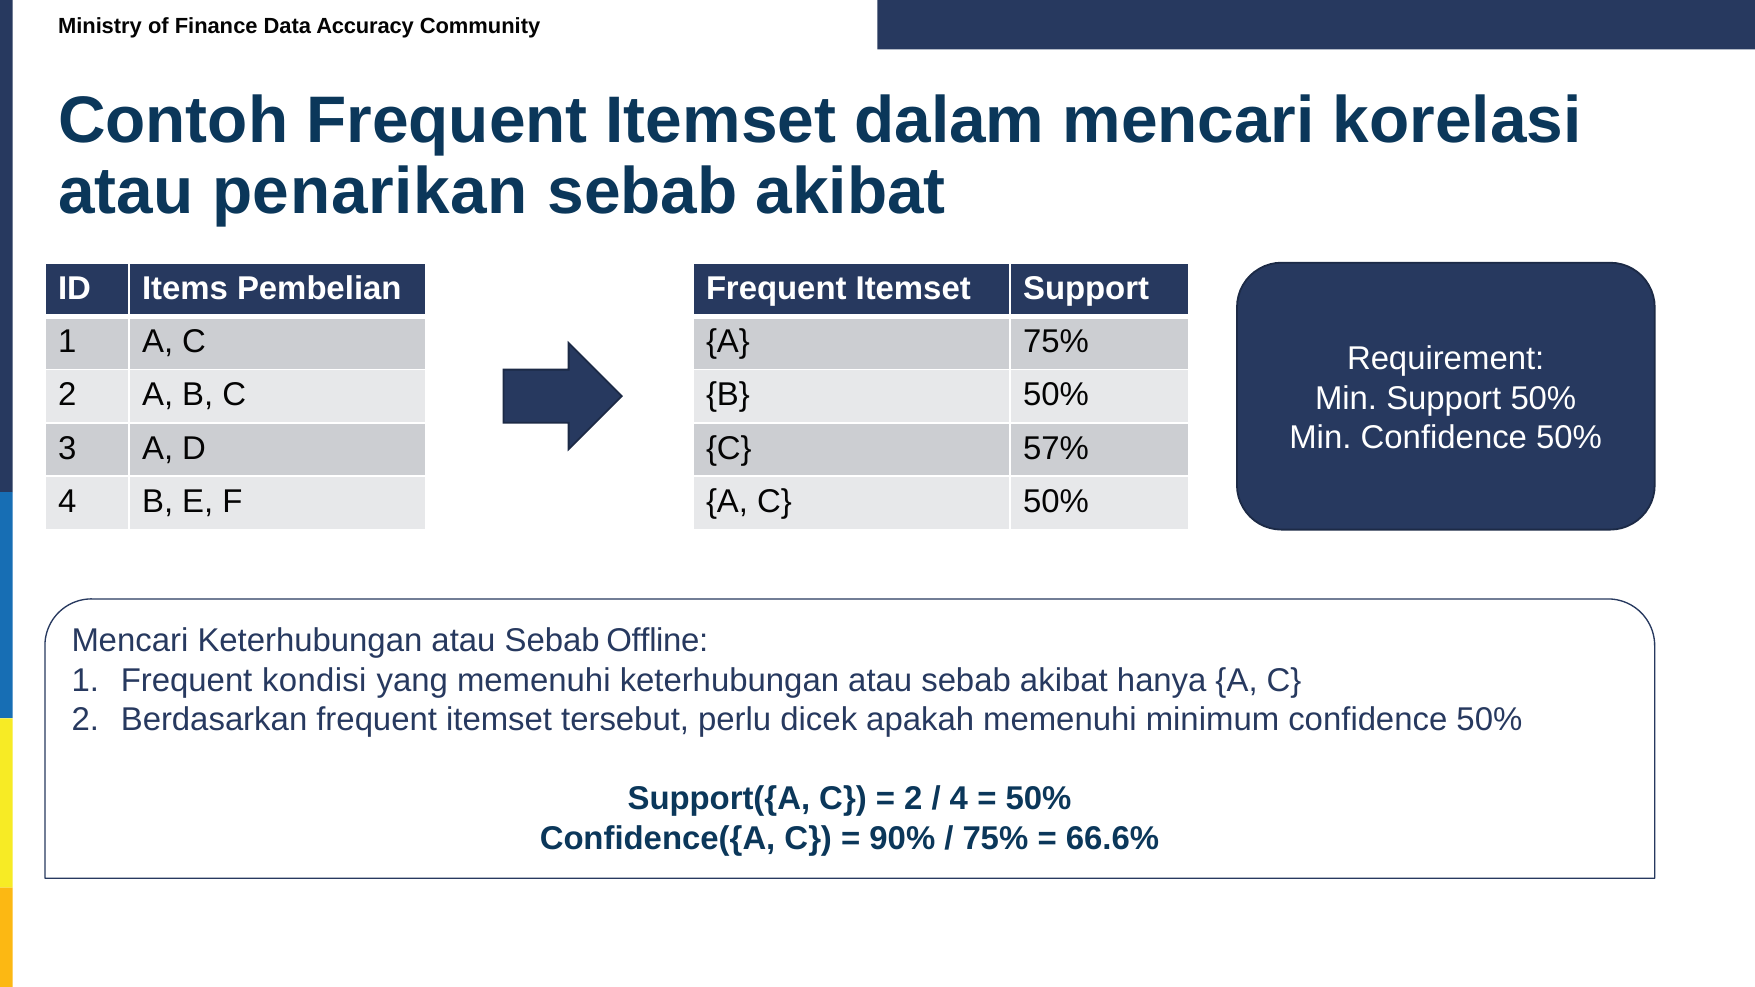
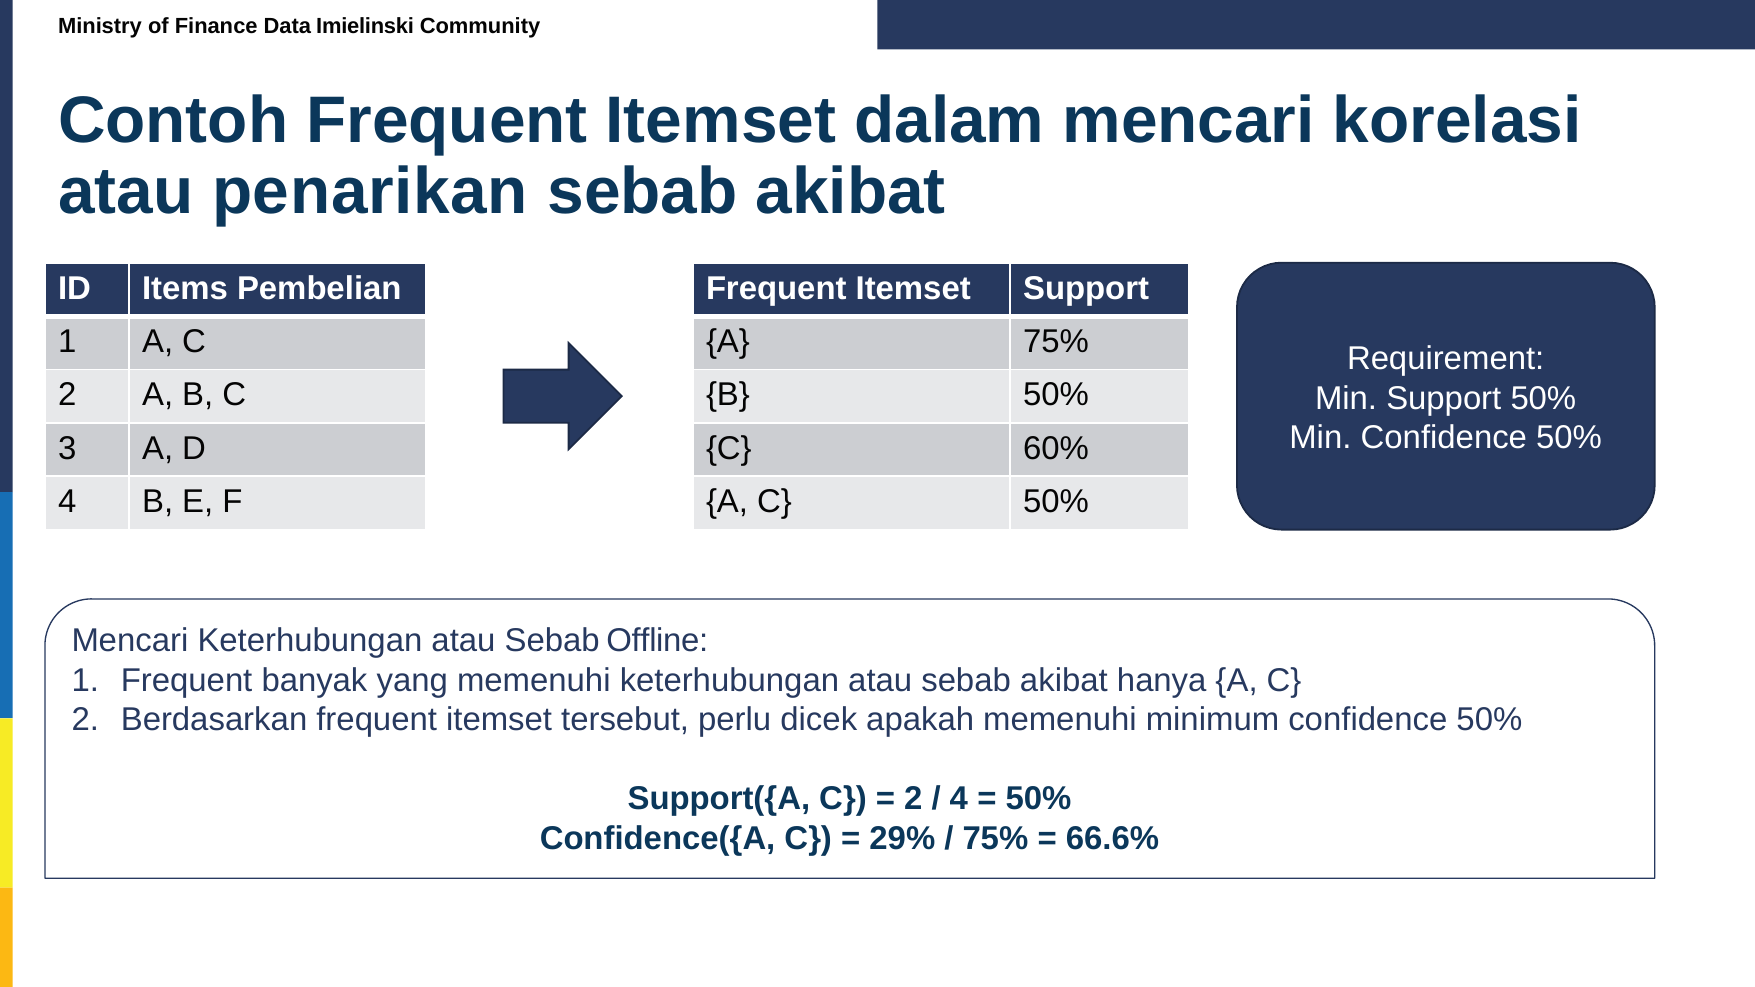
Accuracy: Accuracy -> Imielinski (365, 26)
57%: 57% -> 60% (1056, 448)
kondisi: kondisi -> banyak (315, 681)
90%: 90% -> 29% (902, 839)
